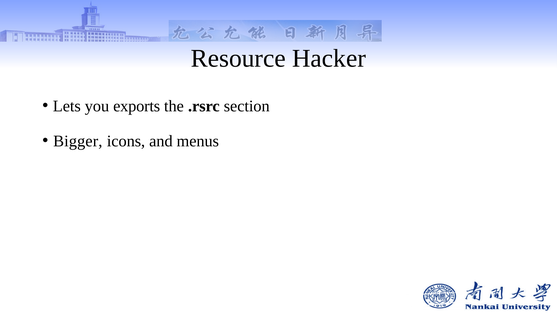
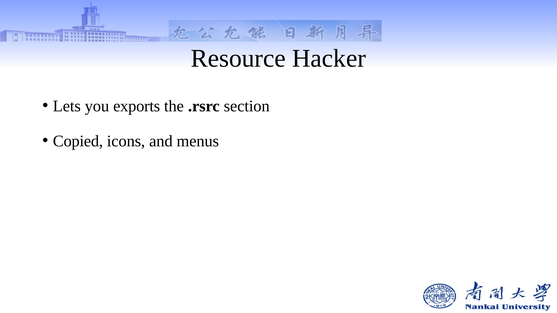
Bigger: Bigger -> Copied (78, 141)
